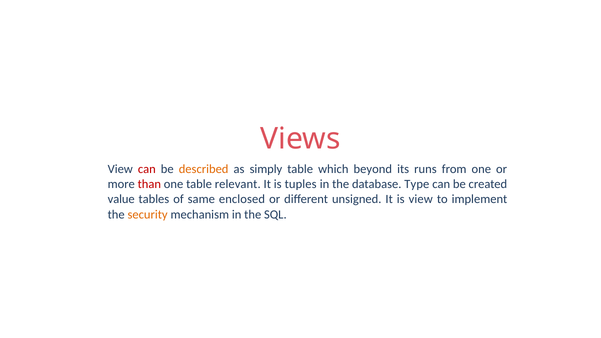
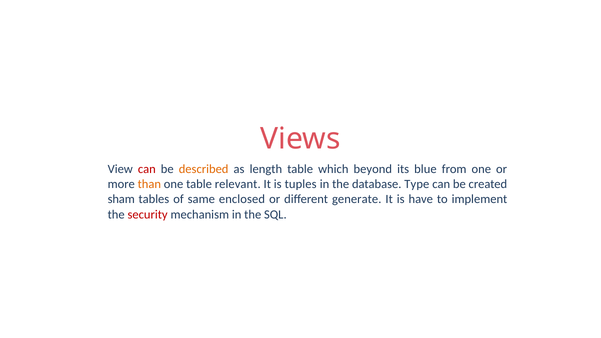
simply: simply -> length (266, 169)
runs: runs -> blue (425, 169)
than colour: red -> orange (149, 184)
value: value -> sham (121, 199)
unsigned: unsigned -> generate (357, 199)
is view: view -> have (421, 199)
security colour: orange -> red (148, 214)
